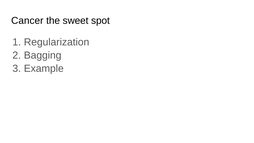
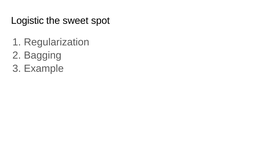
Cancer: Cancer -> Logistic (27, 21)
